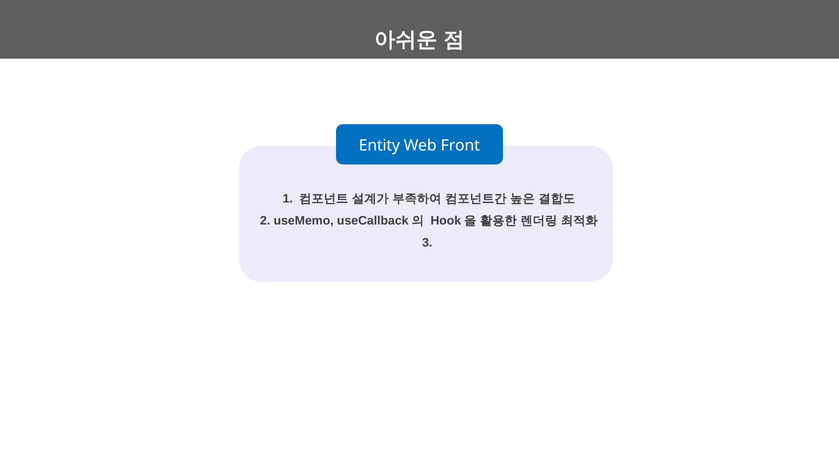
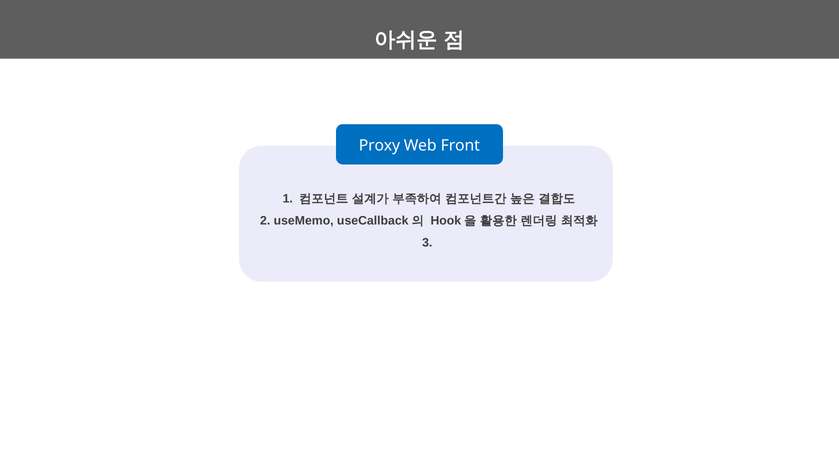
Entity: Entity -> Proxy (379, 145)
